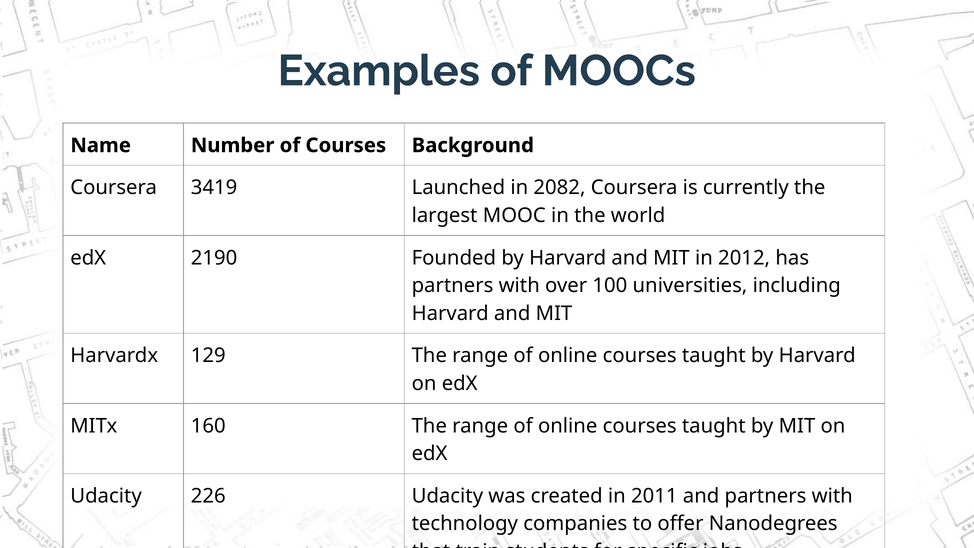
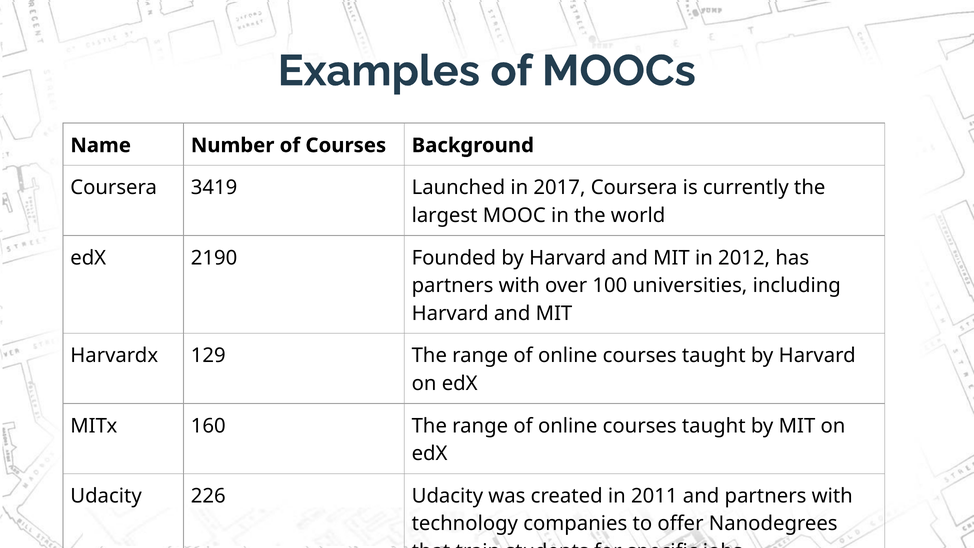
2082: 2082 -> 2017 (559, 188)
